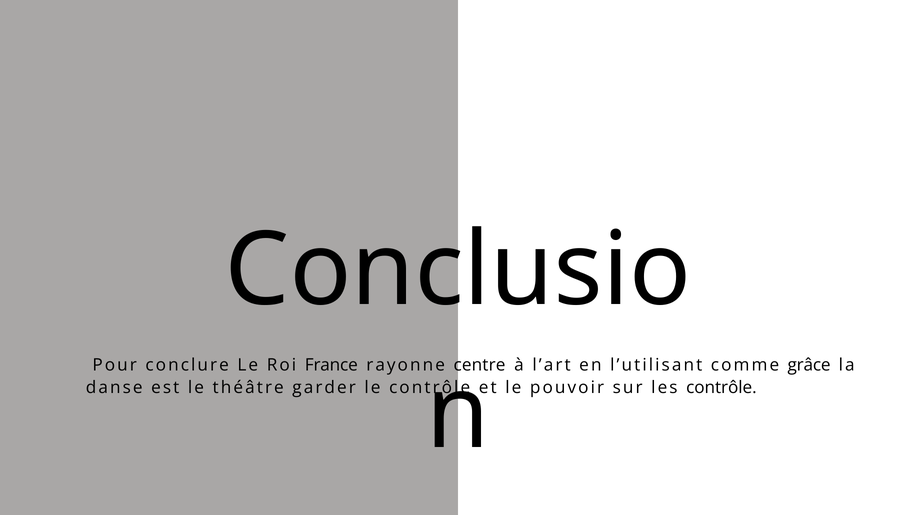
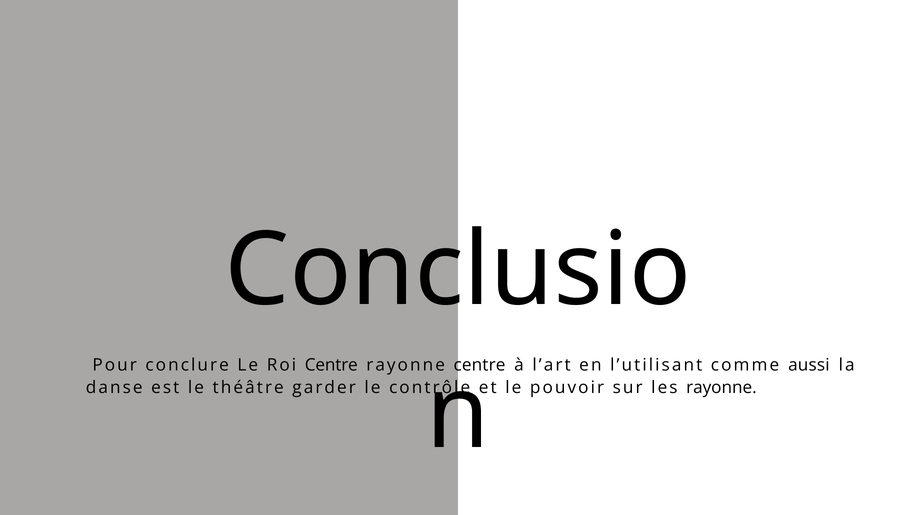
Roi France: France -> Centre (331, 365)
grâce: grâce -> aussi (809, 365)
les contrôle: contrôle -> rayonne (721, 388)
